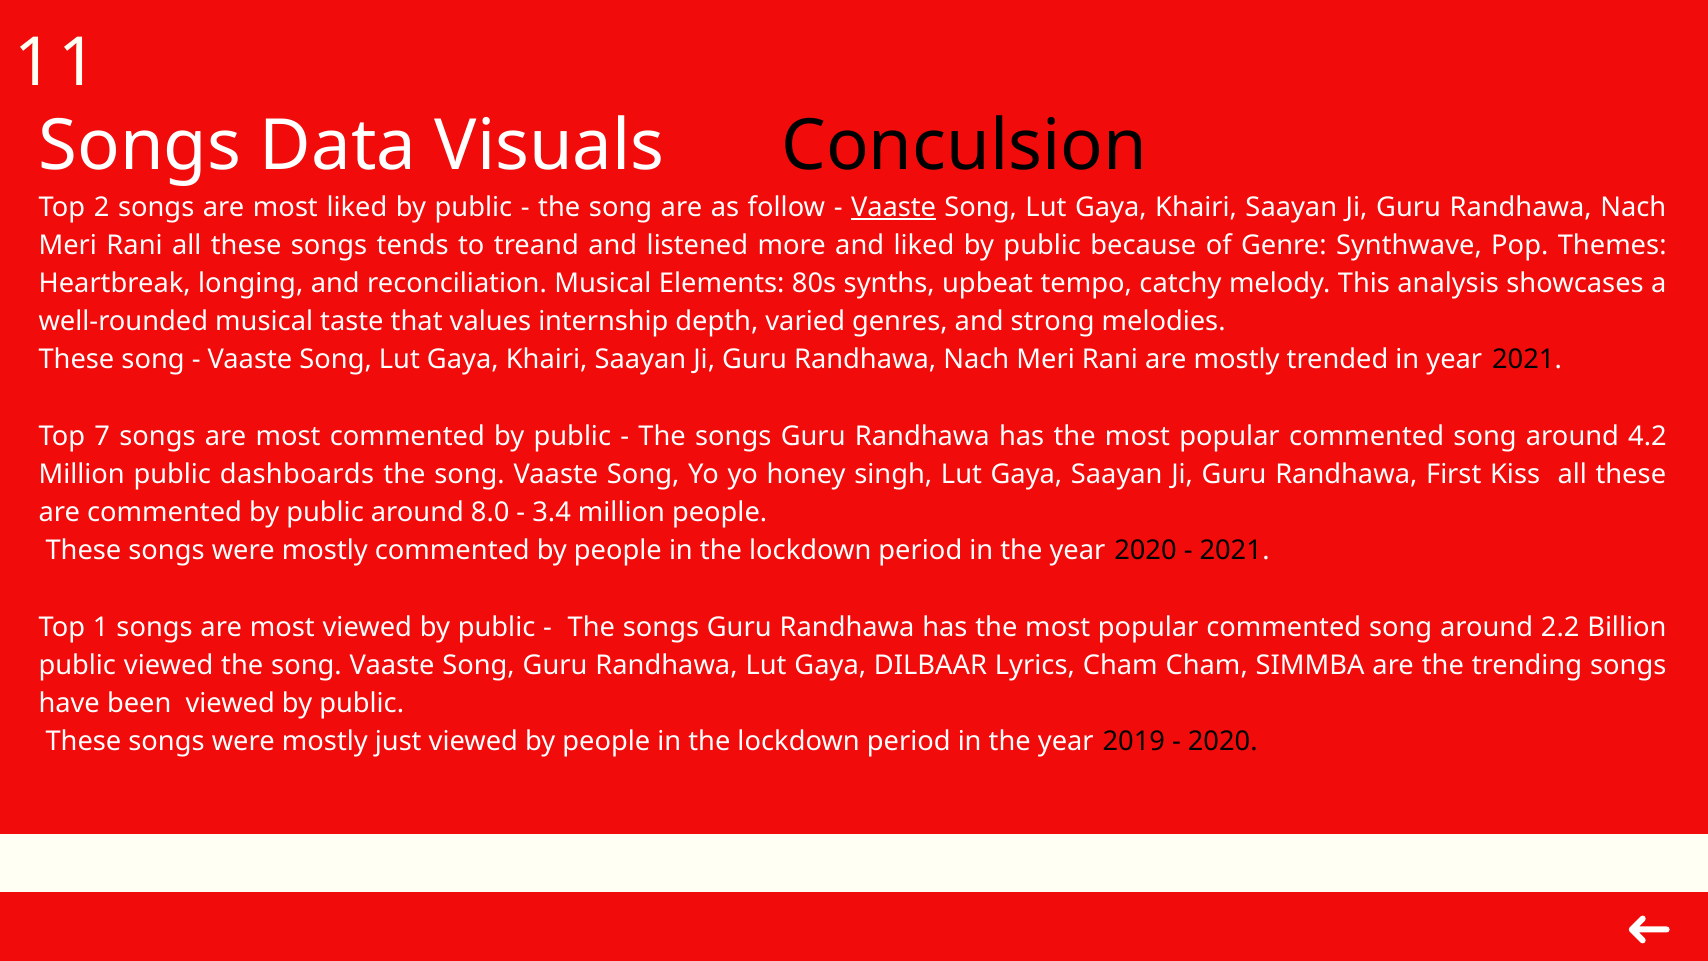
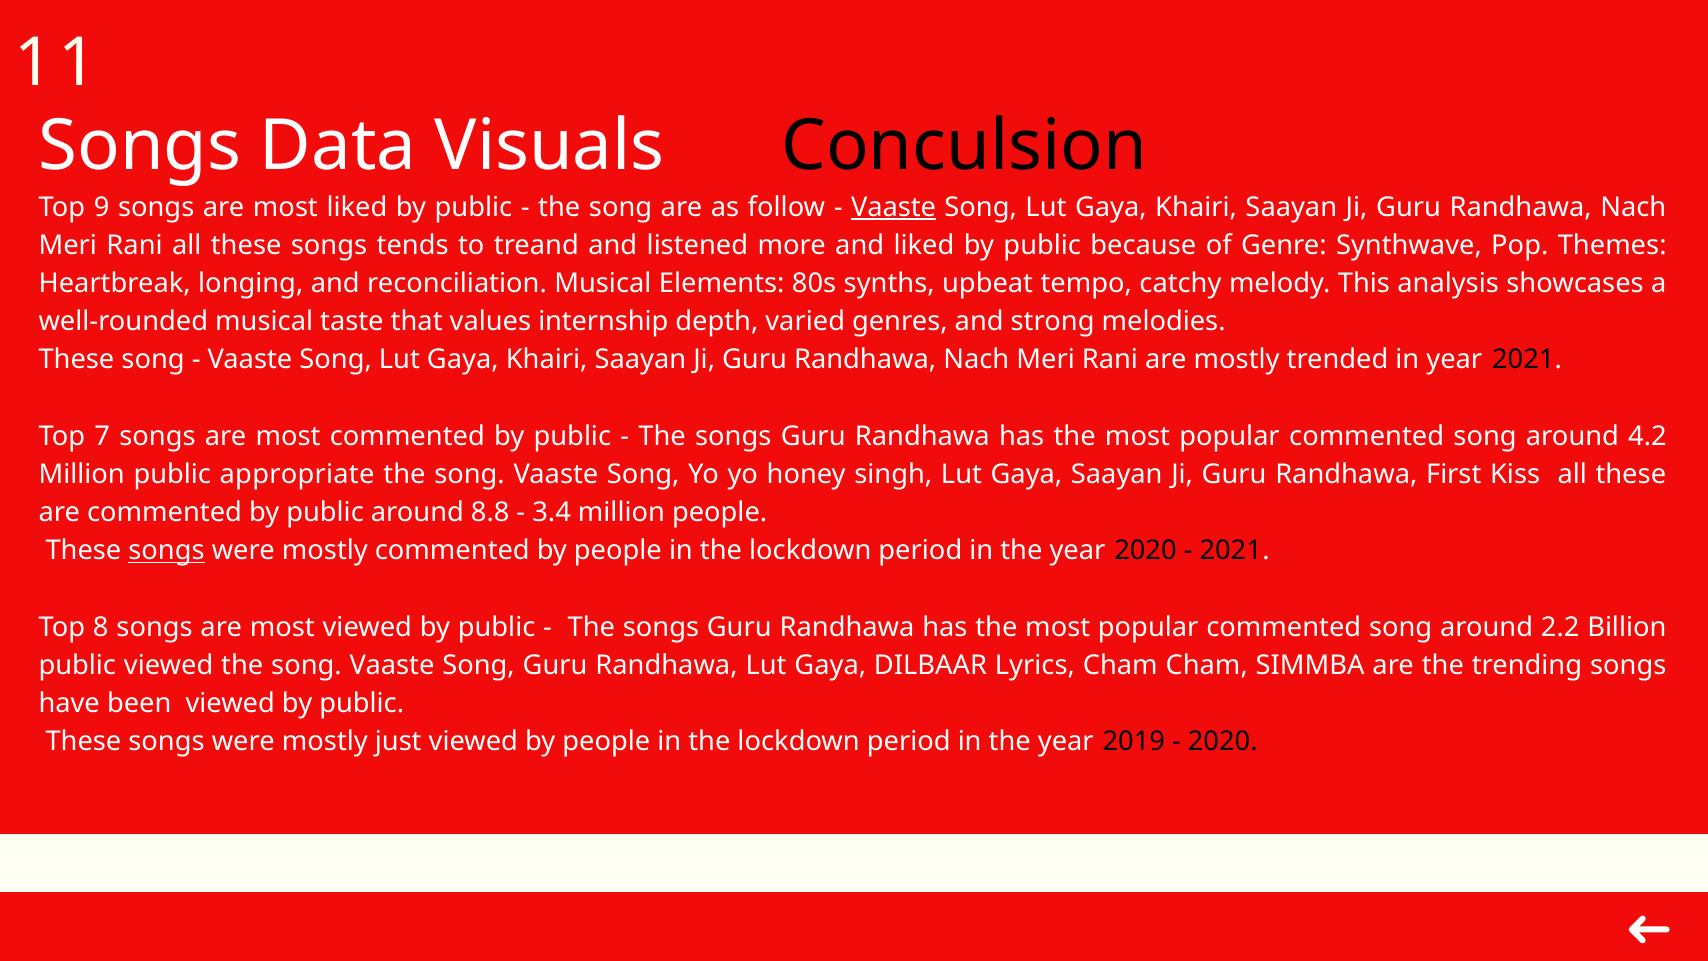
2: 2 -> 9 (102, 207)
dashboards: dashboards -> appropriate (297, 474)
8.0: 8.0 -> 8.8 (490, 513)
songs underline: none -> present (167, 551)
1: 1 -> 8 (101, 627)
